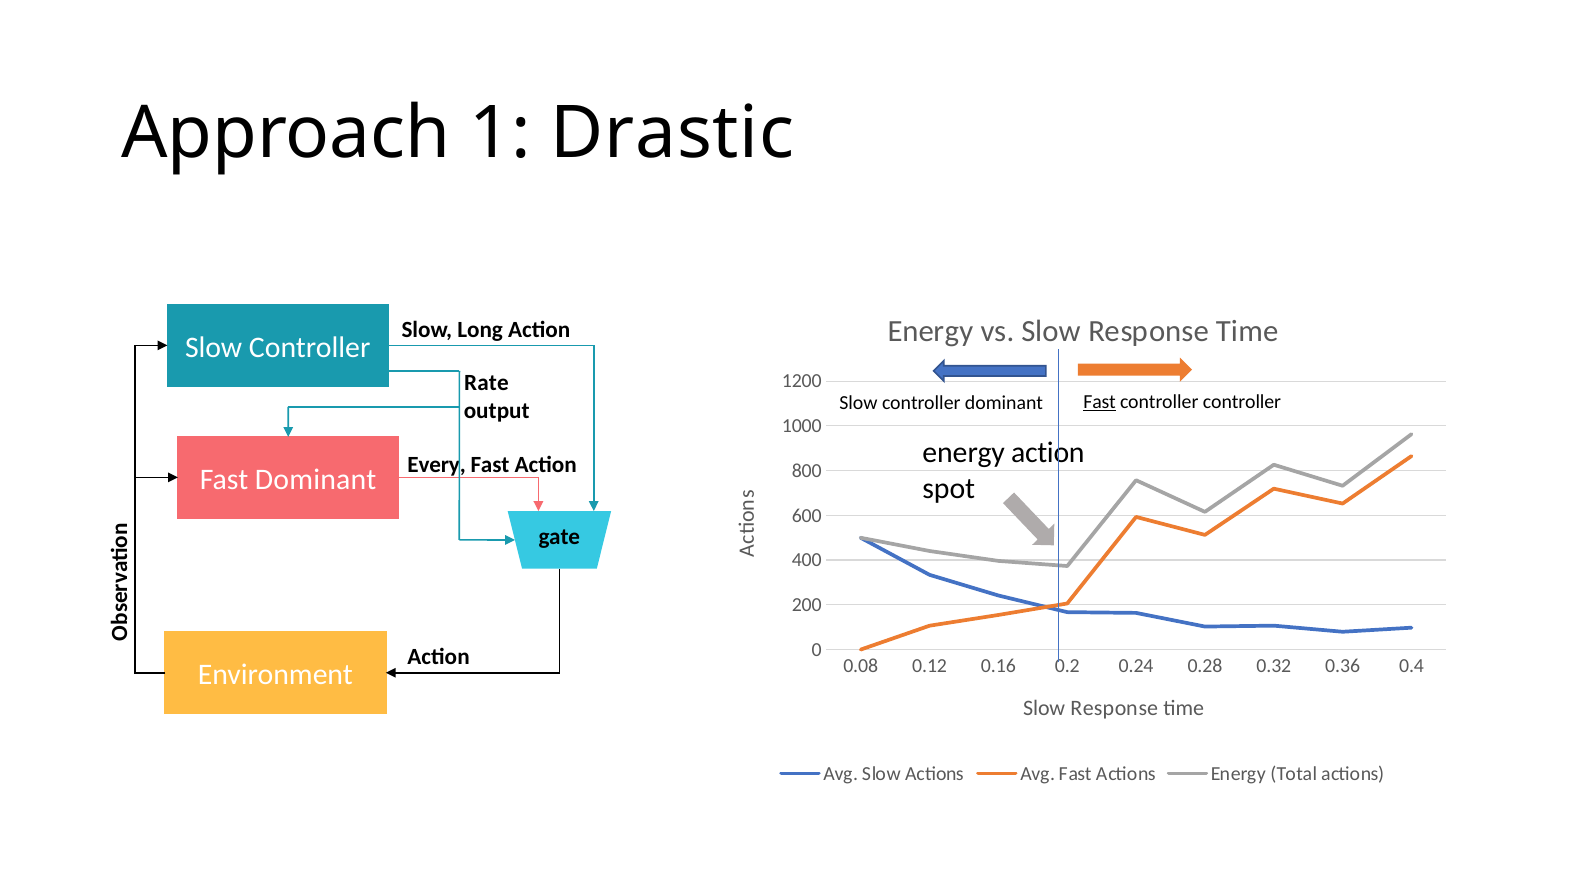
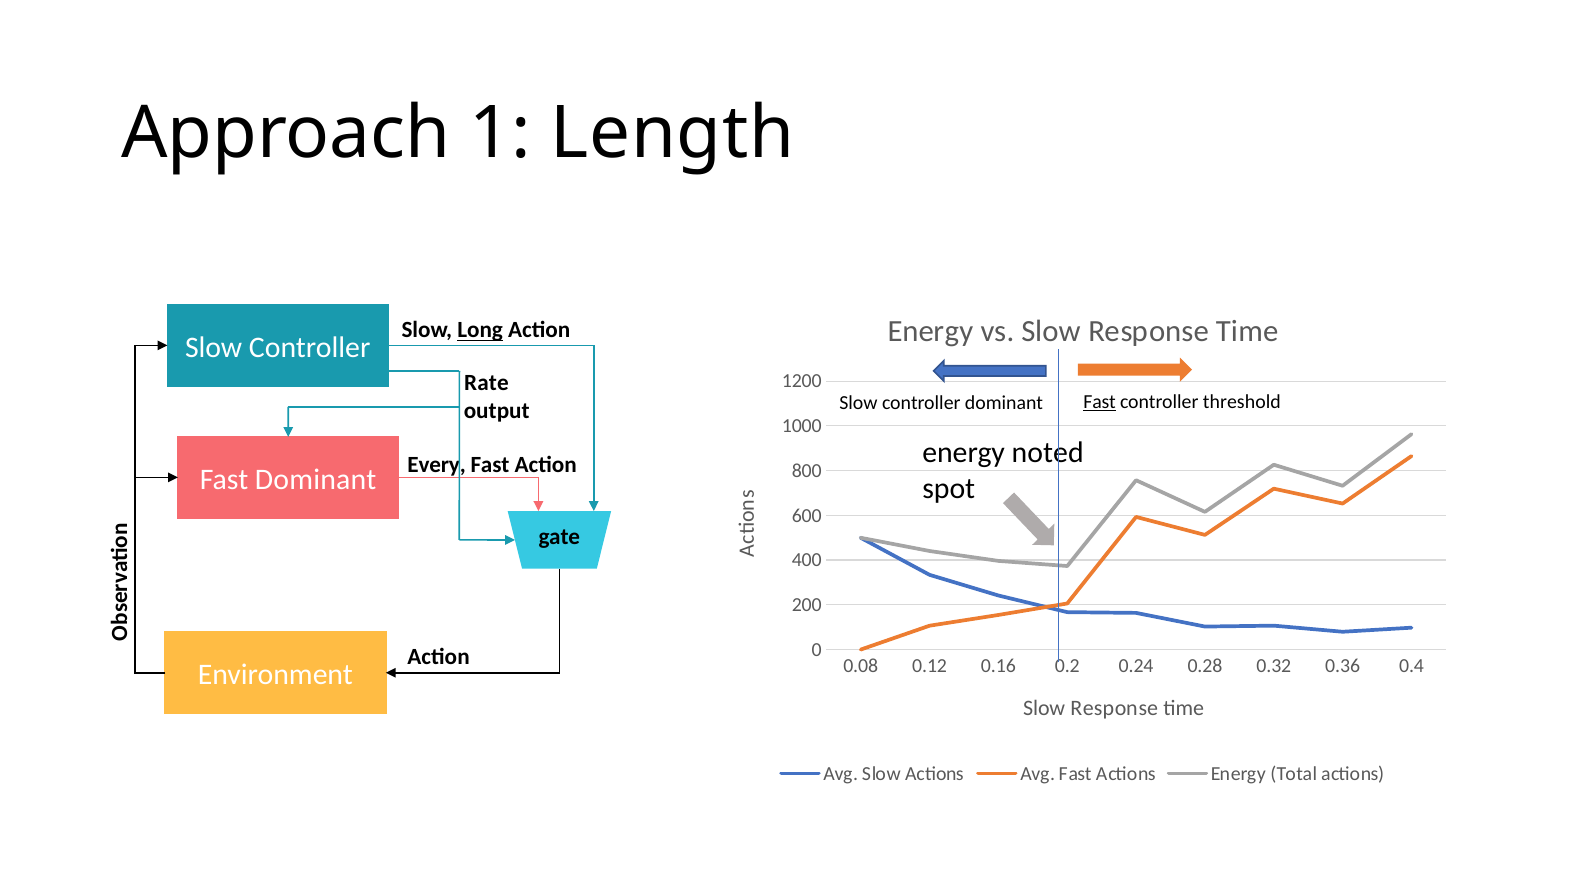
Drastic: Drastic -> Length (672, 133)
Long underline: none -> present (480, 330)
controller controller: controller -> threshold (1242, 402)
energy action: action -> noted (1048, 452)
